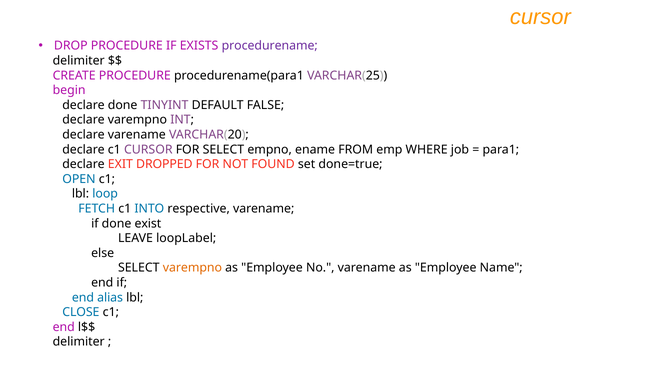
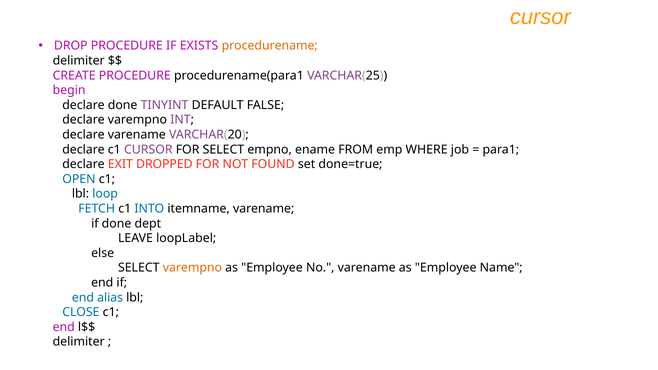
procedurename colour: purple -> orange (270, 46)
respective: respective -> itemname (199, 209)
exist: exist -> dept (148, 224)
